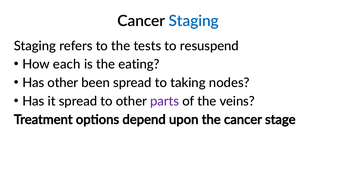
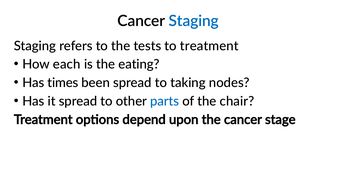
to resuspend: resuspend -> treatment (209, 46)
Has other: other -> times (63, 83)
parts colour: purple -> blue (165, 101)
veins: veins -> chair (237, 101)
